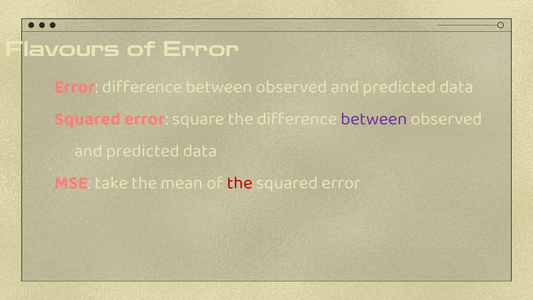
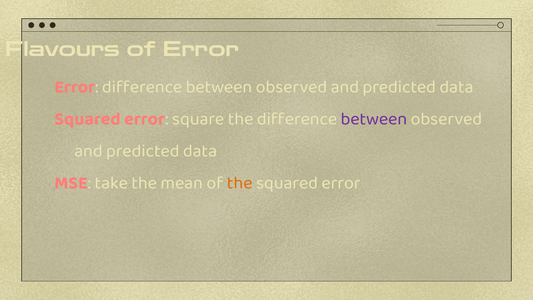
the colour: red -> orange (240, 183)
